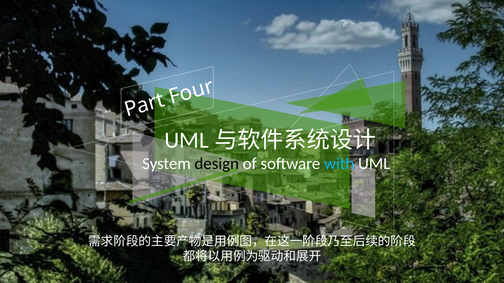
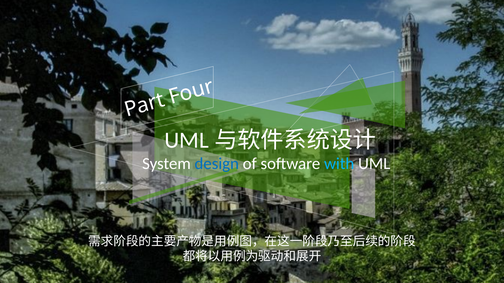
design colour: black -> blue (217, 164)
